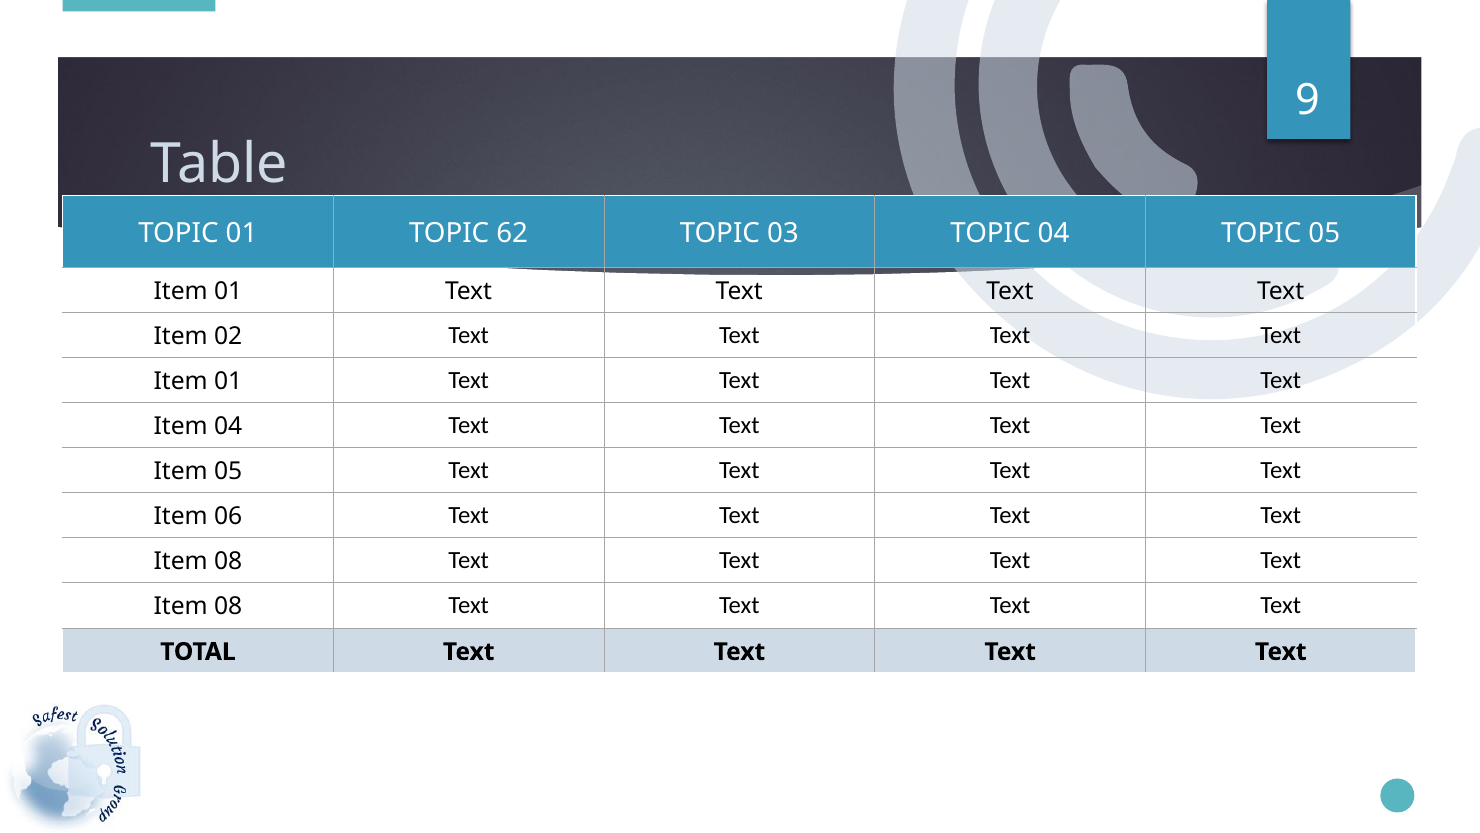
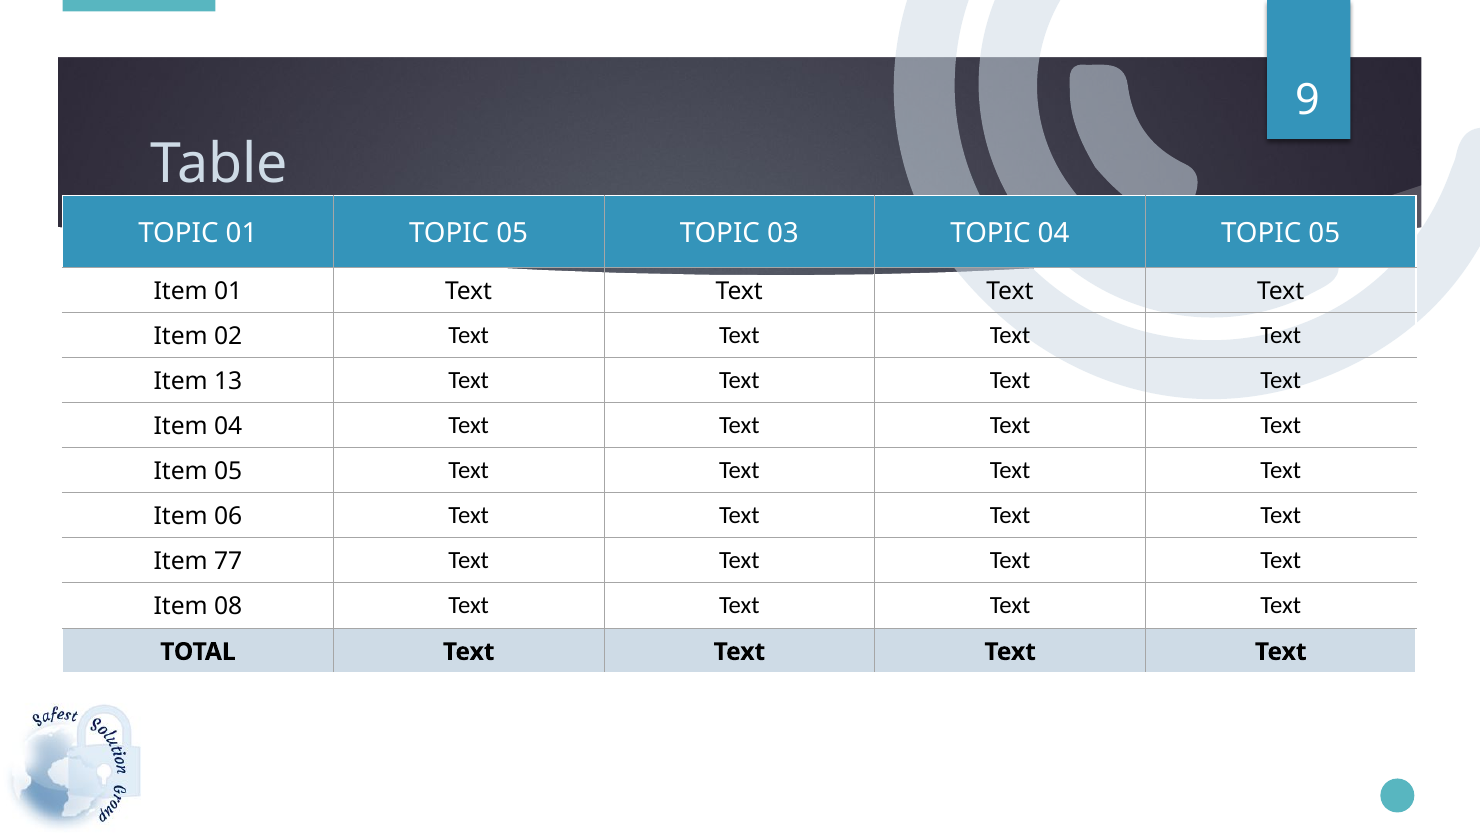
01 TOPIC 62: 62 -> 05 (512, 233)
01: 01 -> 13 (228, 381)
08: 08 -> 77 (228, 561)
